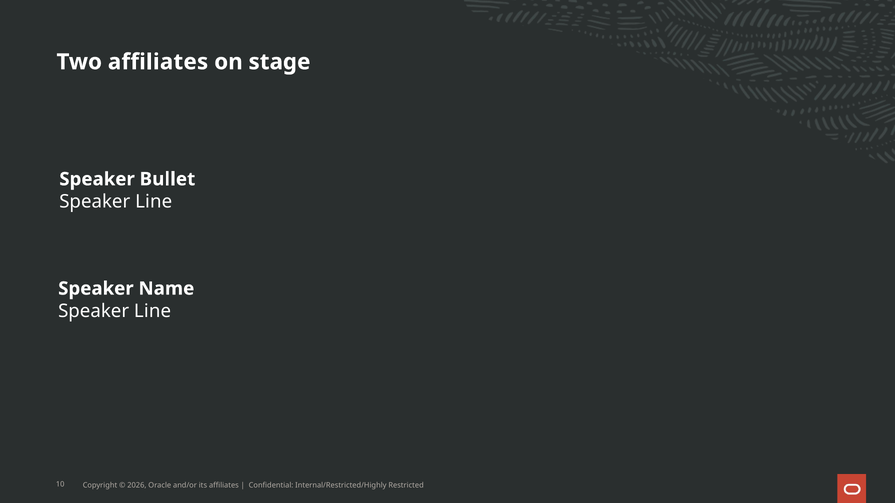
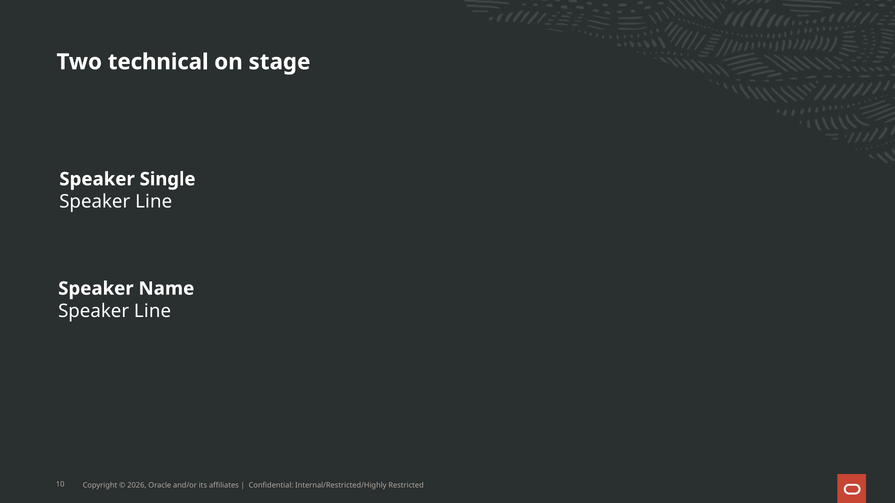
Two affiliates: affiliates -> technical (158, 62)
Bullet: Bullet -> Single (168, 179)
